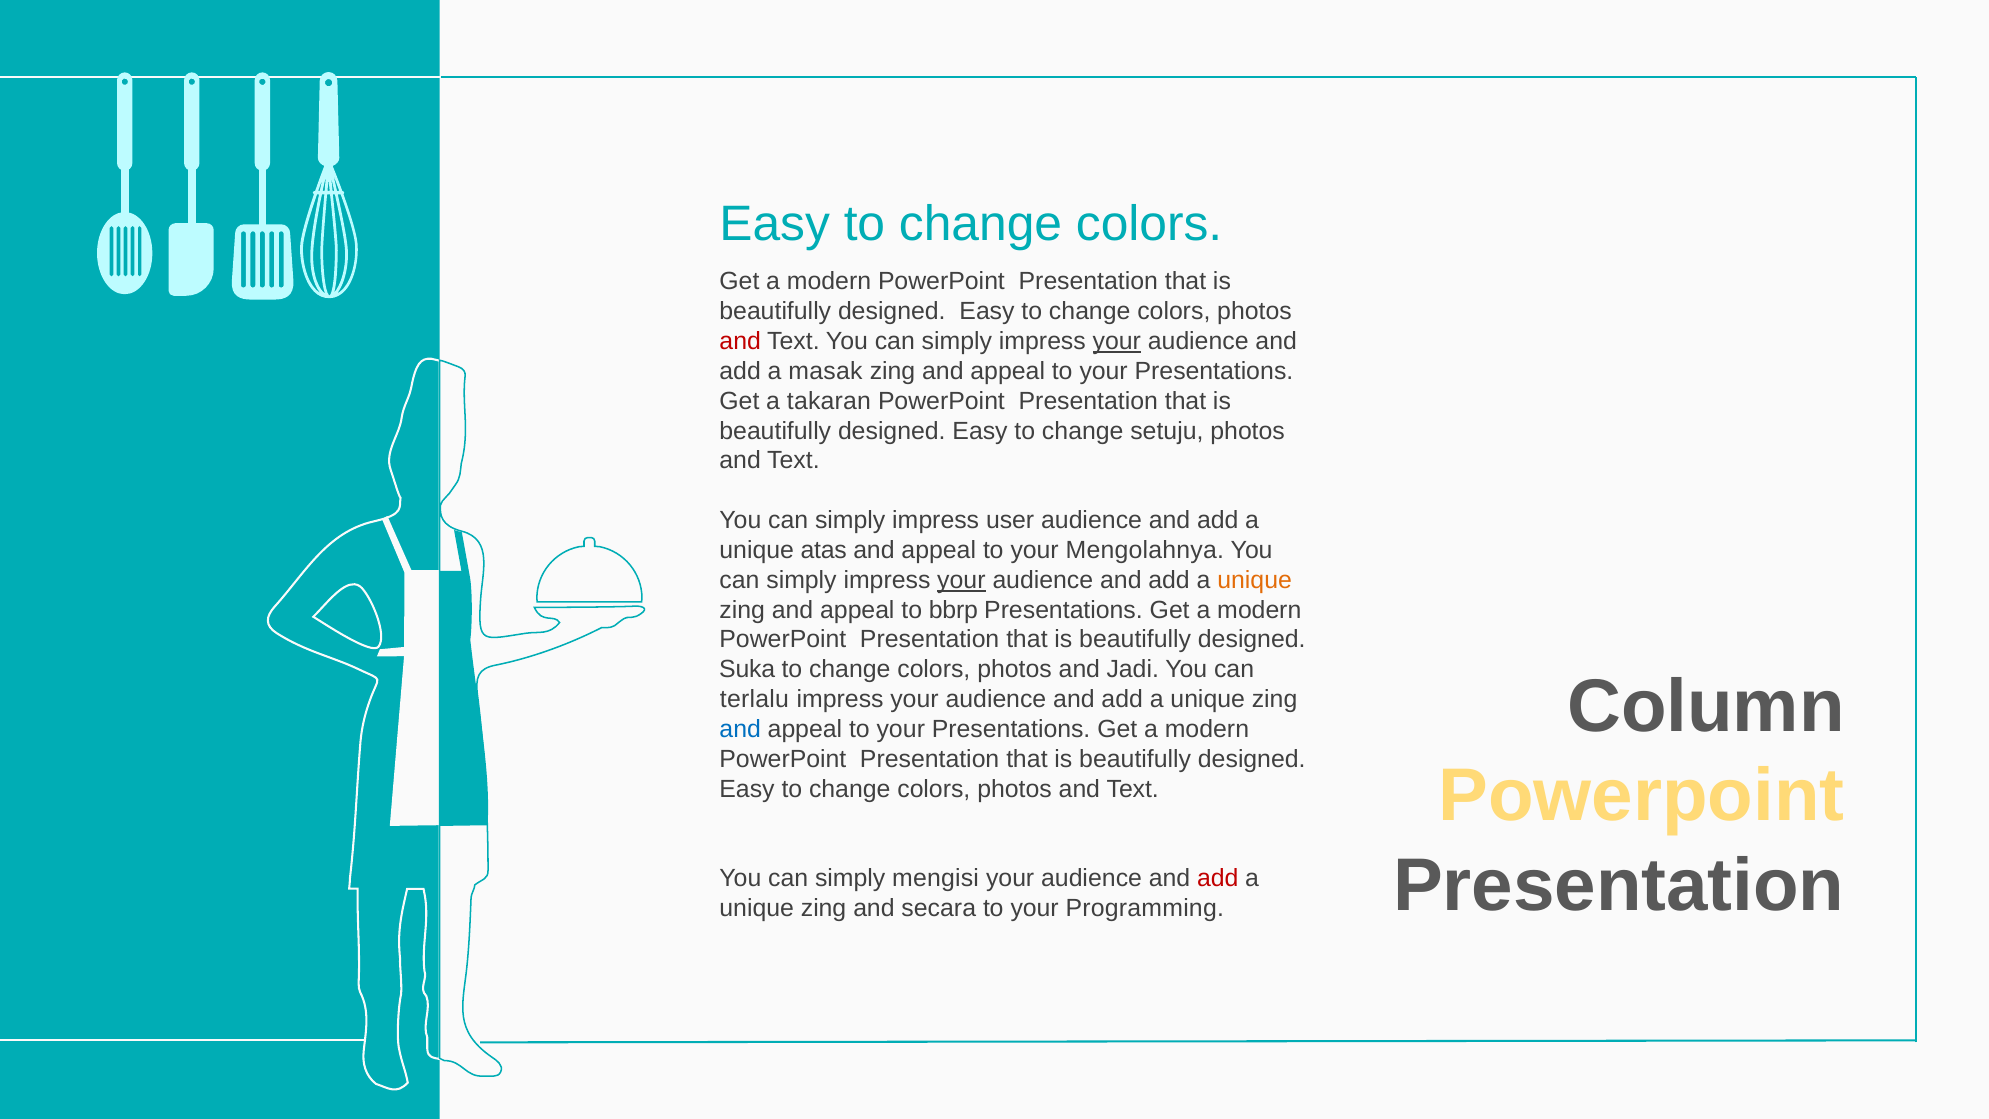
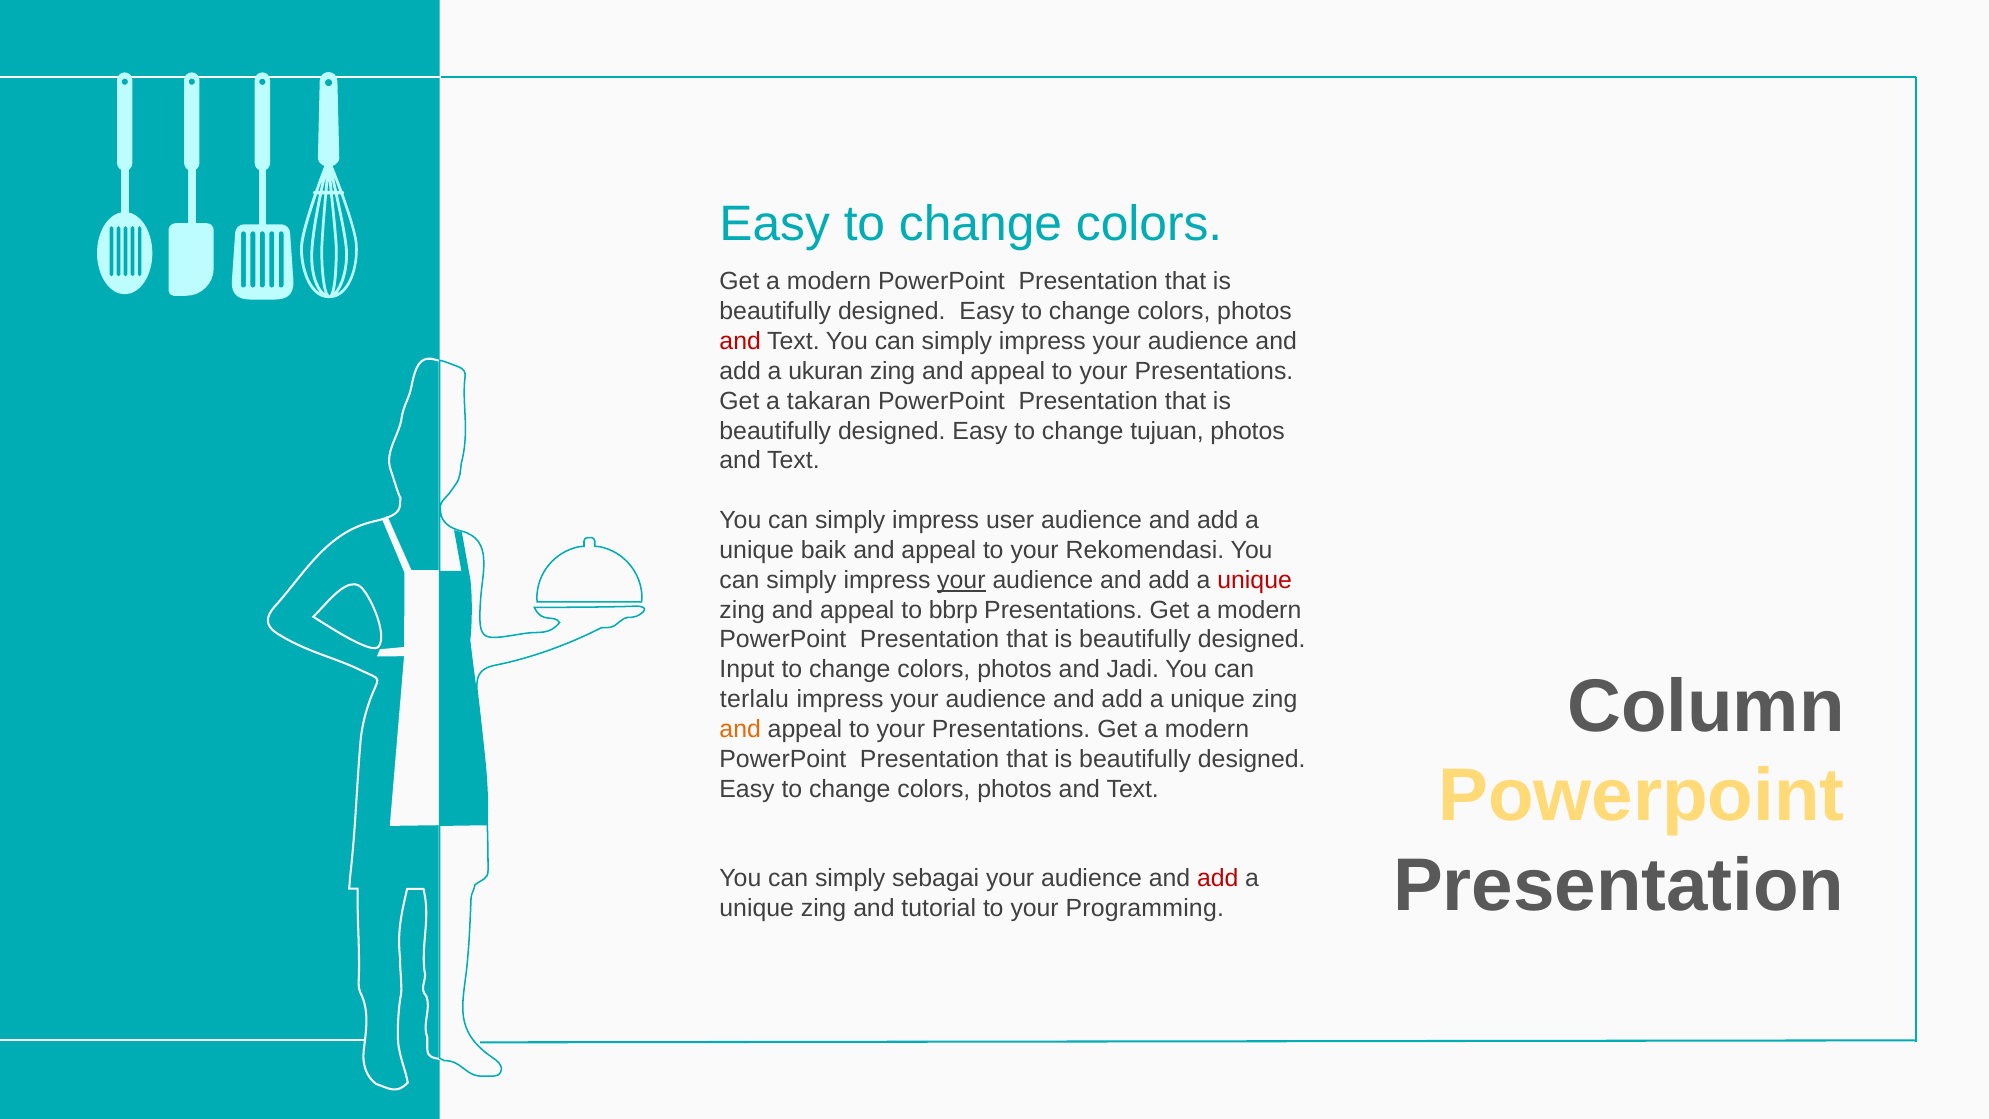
your underline: present -> none (1117, 341)
masak: masak -> ukuran (826, 371)
setuju: setuju -> tujuan (1167, 431)
atas: atas -> baik (824, 550)
Mengolahnya: Mengolahnya -> Rekomendasi (1145, 550)
unique colour: orange -> red (1255, 580)
Suka: Suka -> Input (747, 669)
and colour: blue -> orange (740, 729)
mengisi: mengisi -> sebagai (936, 878)
secara: secara -> tutorial (939, 908)
